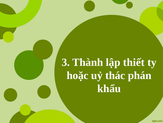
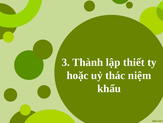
phán: phán -> niệm (140, 75)
